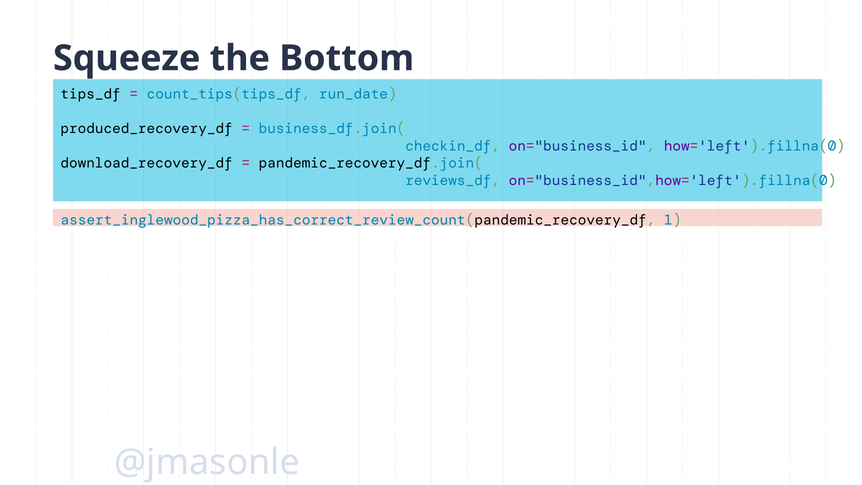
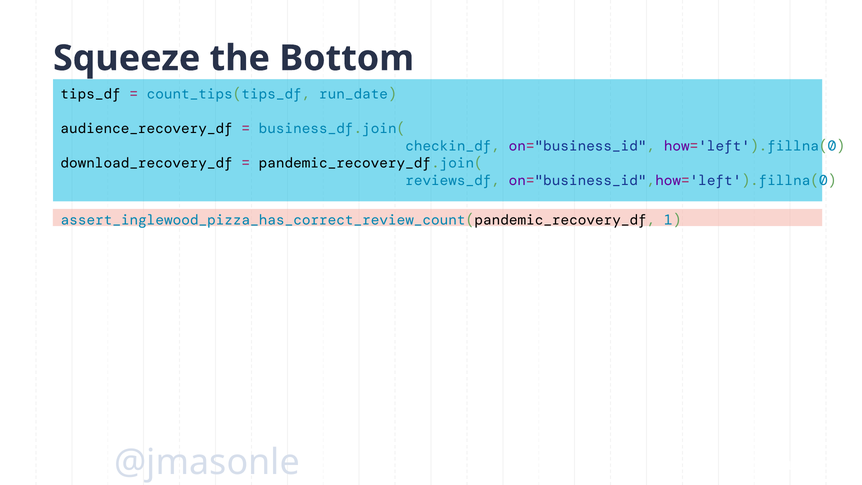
produced_recovery_df: produced_recovery_df -> audience_recovery_df (147, 129)
